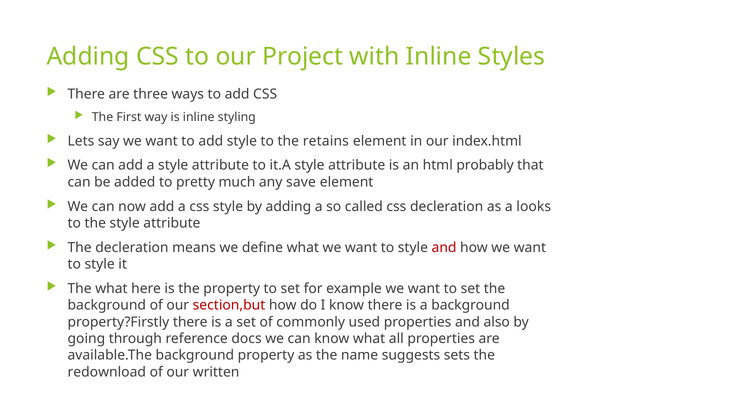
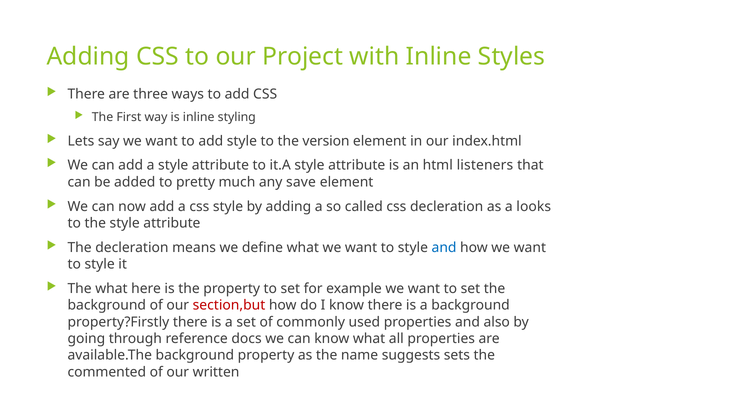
retains: retains -> version (326, 141)
probably: probably -> listeners (485, 165)
and colour: red -> blue (444, 247)
redownload: redownload -> commented (107, 372)
